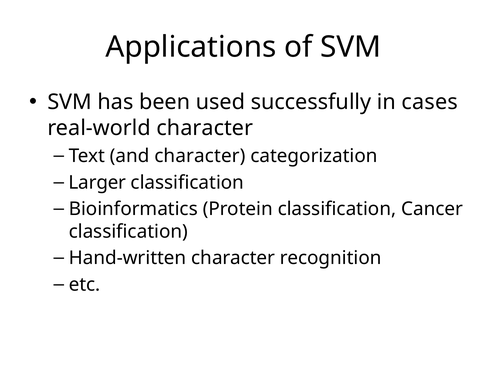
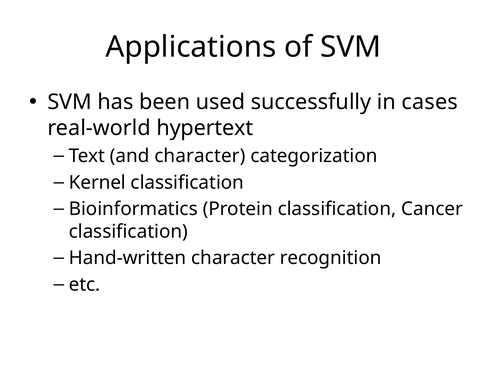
real-world character: character -> hypertext (205, 128)
Larger: Larger -> Kernel (97, 183)
